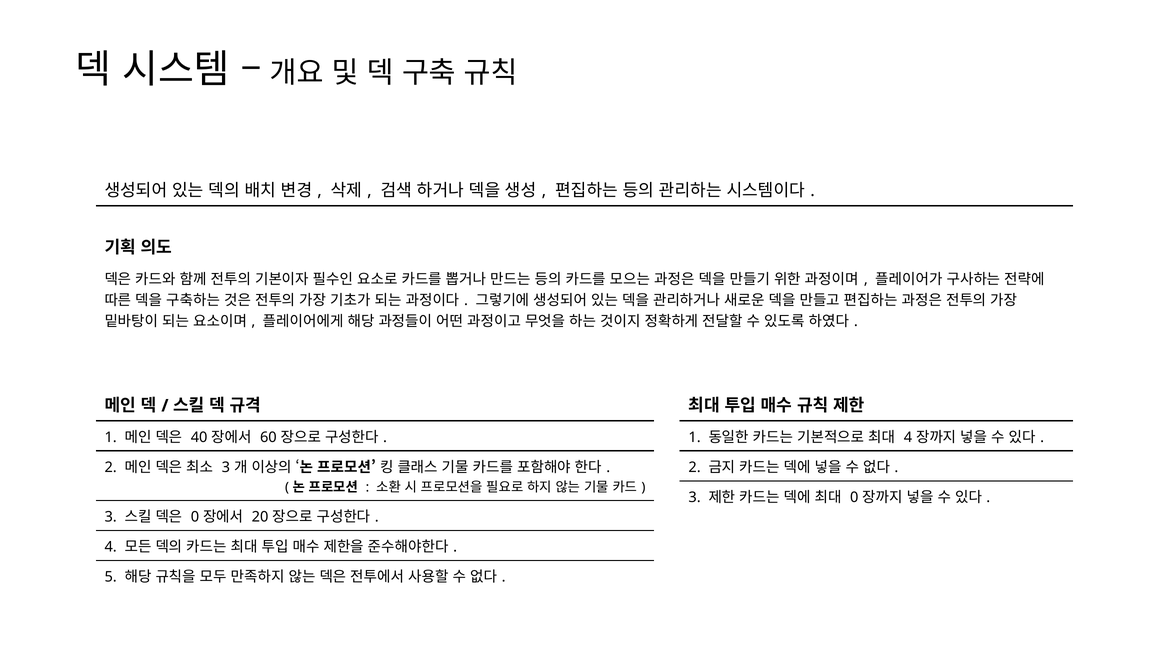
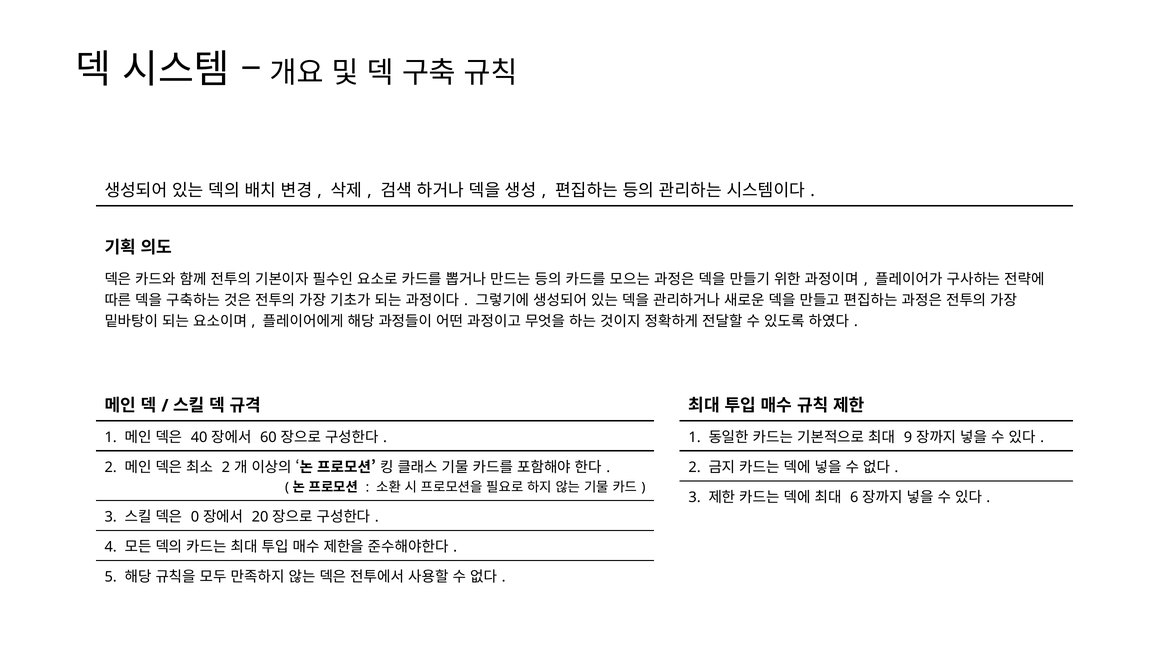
4: 4 -> 9 (908, 437)
3: 3 -> 2 (226, 467)
0: 0 -> 6 (854, 497)
